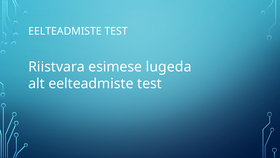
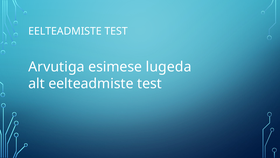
Riistvara: Riistvara -> Arvutiga (56, 67)
